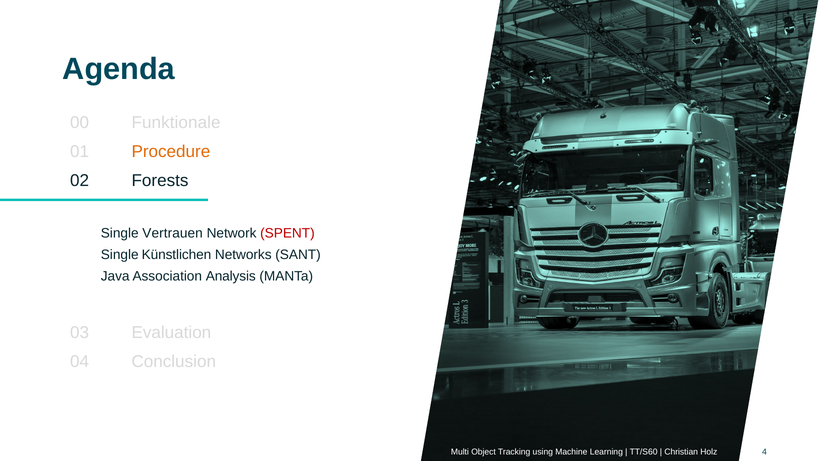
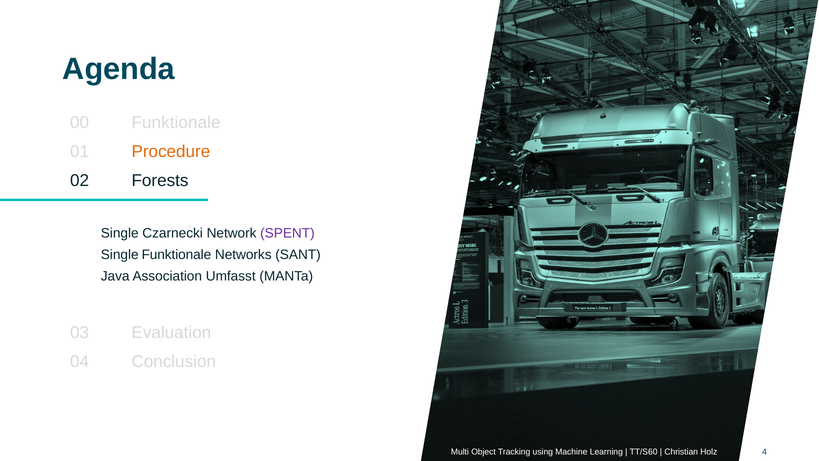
Vertrauen: Vertrauen -> Czarnecki (173, 233)
SPENT colour: red -> purple (287, 233)
Single Künstlichen: Künstlichen -> Funktionale (176, 254)
Analysis: Analysis -> Umfasst (231, 276)
